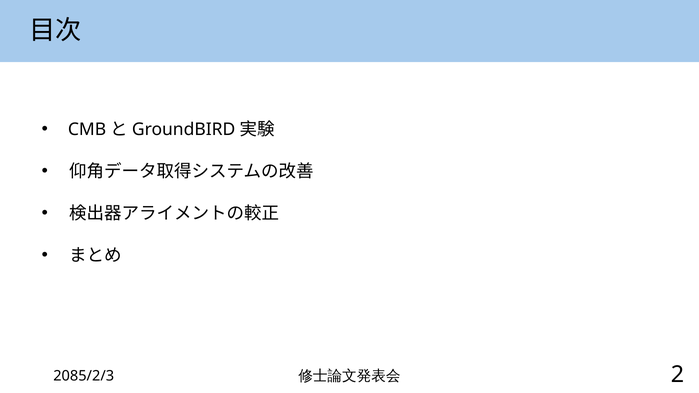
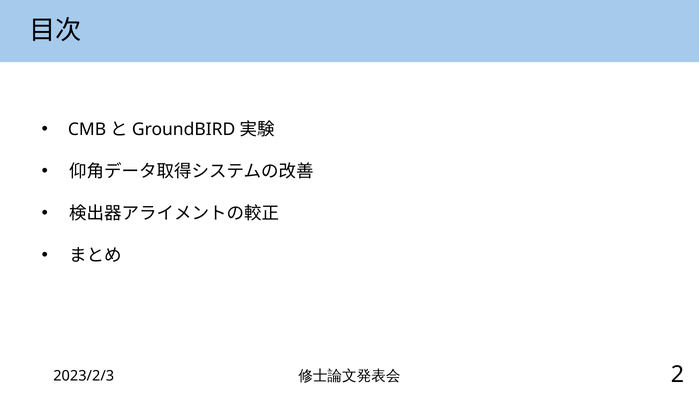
2085/2/3: 2085/2/3 -> 2023/2/3 (84, 376)
